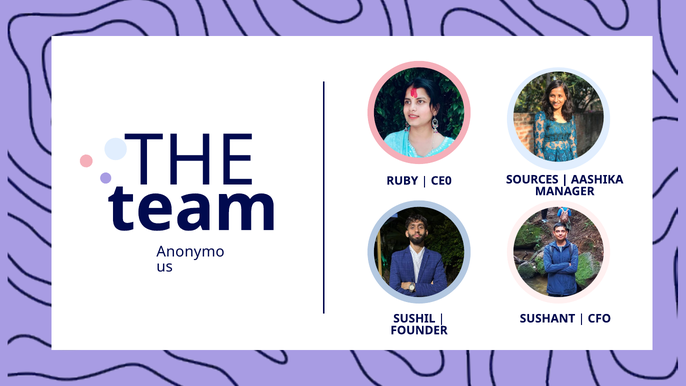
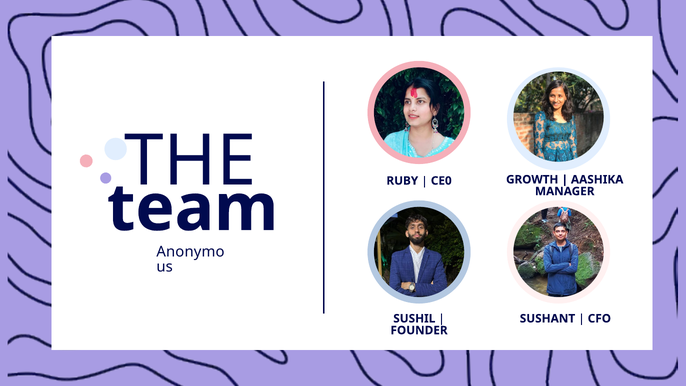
SOURCES: SOURCES -> GROWTH (532, 180)
